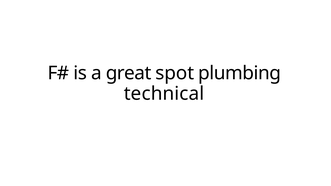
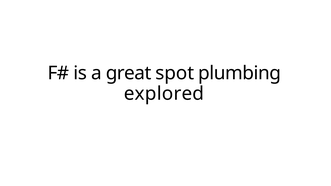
technical: technical -> explored (164, 94)
